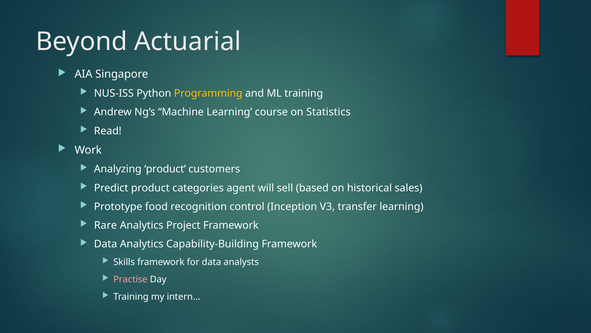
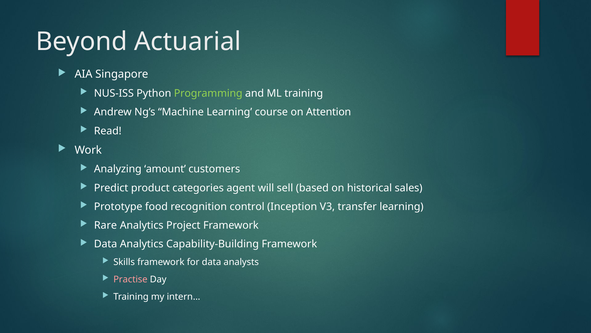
Programming colour: yellow -> light green (208, 93)
Statistics: Statistics -> Attention (329, 112)
Analyzing product: product -> amount (165, 169)
